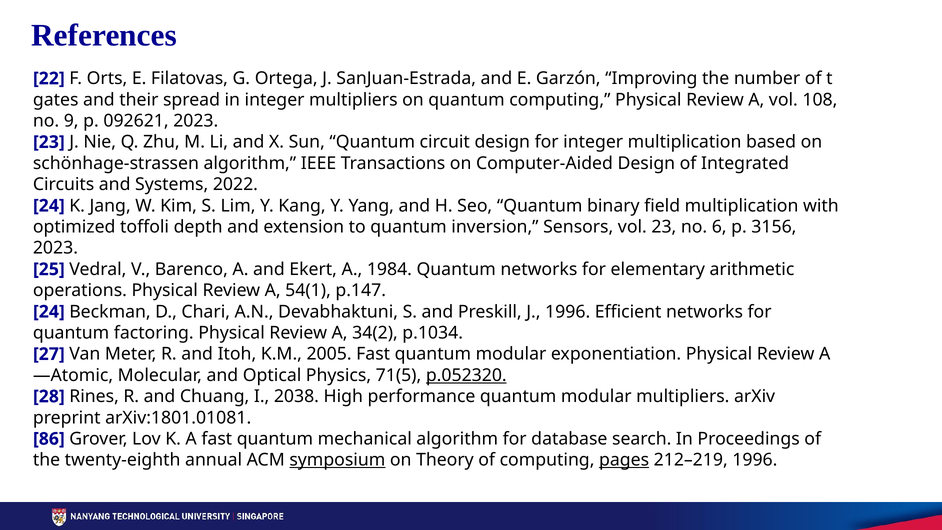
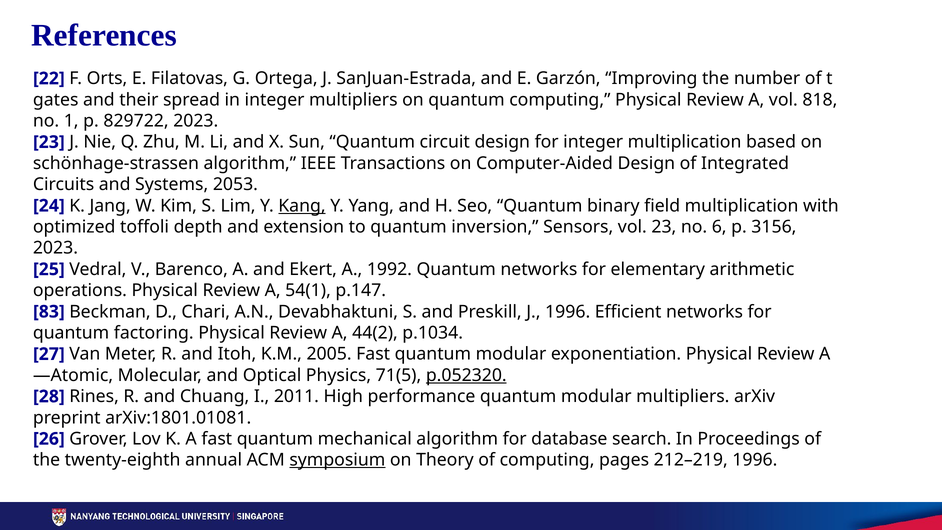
108: 108 -> 818 (820, 100)
9: 9 -> 1 (71, 121)
092621: 092621 -> 829722 (136, 121)
2022: 2022 -> 2053 (235, 184)
Kang underline: none -> present (302, 206)
1984: 1984 -> 1992 (389, 269)
24: 24 -> 83 (49, 312)
34(2: 34(2 -> 44(2 (375, 333)
2038: 2038 -> 2011 (296, 396)
86: 86 -> 26 (49, 439)
pages underline: present -> none (624, 460)
